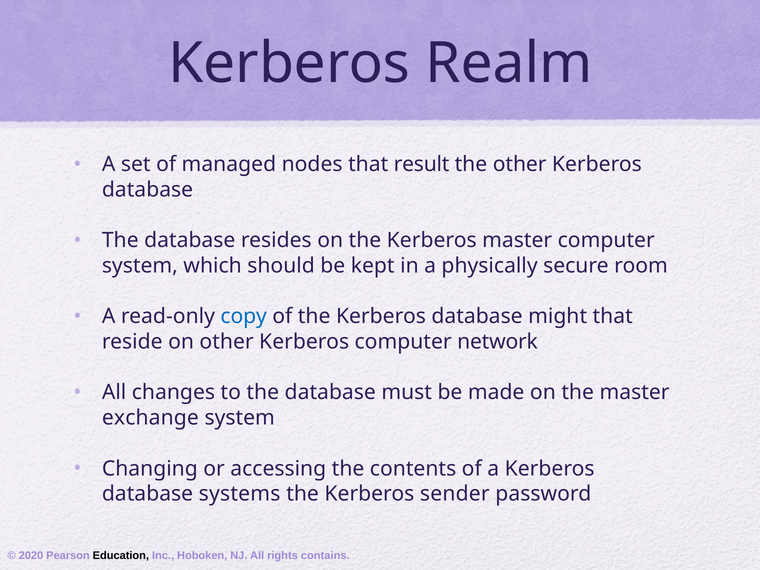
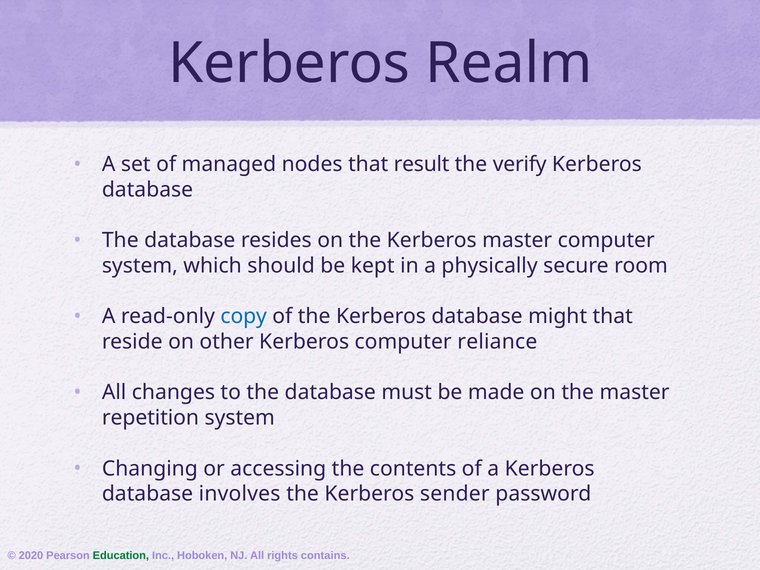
the other: other -> verify (520, 164)
network: network -> reliance (497, 342)
exchange: exchange -> repetition (150, 418)
systems: systems -> involves (240, 494)
Education colour: black -> green (121, 556)
